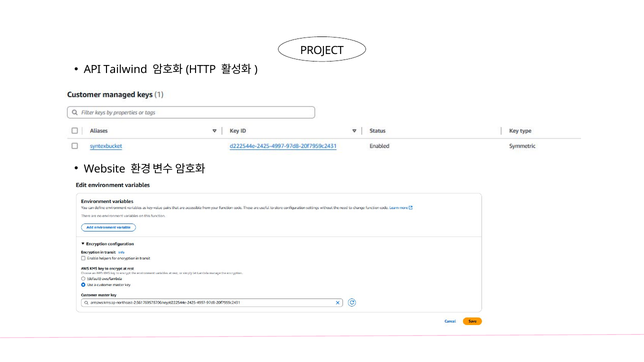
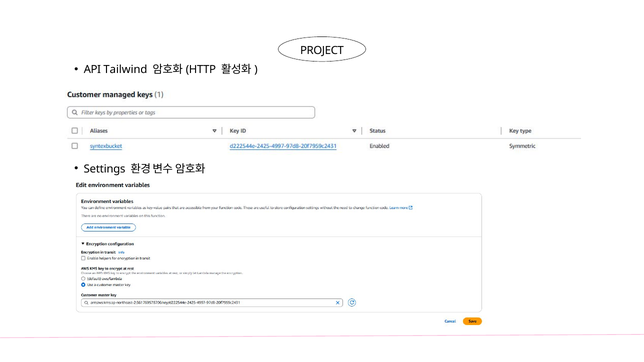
Website: Website -> Settings (105, 169)
